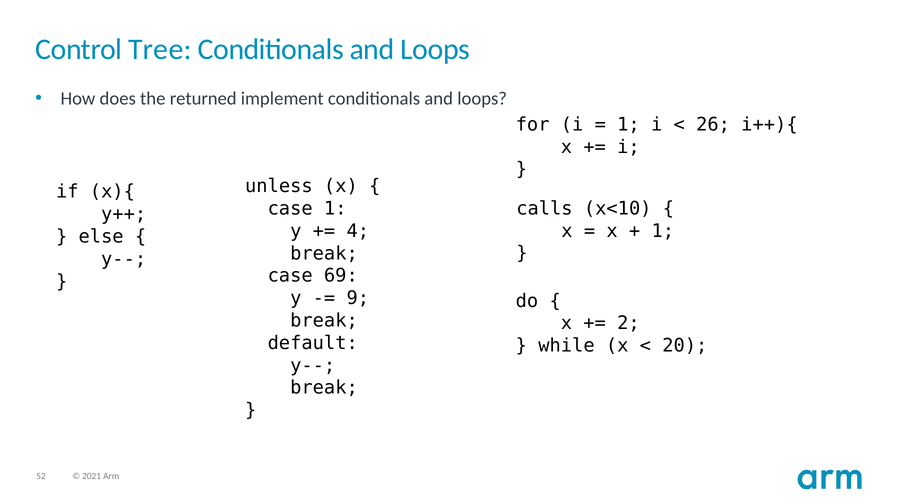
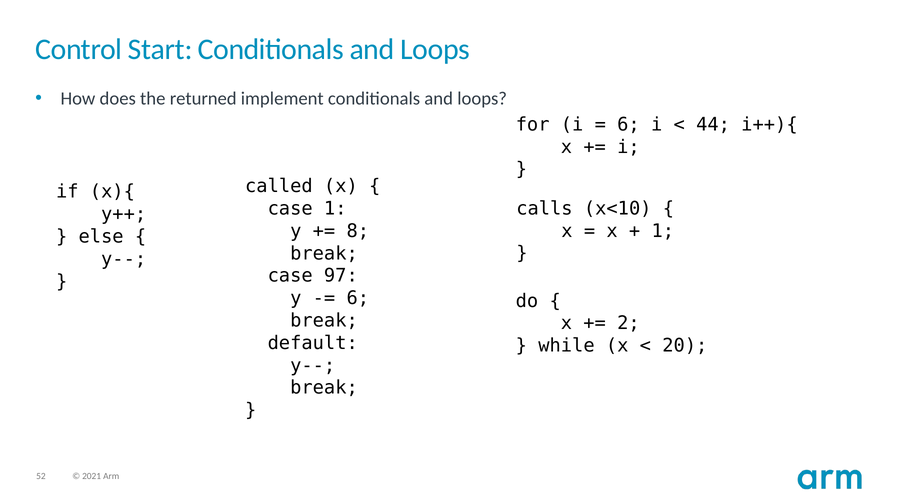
Tree: Tree -> Start (160, 50)
1: 1 -> 6 (628, 125)
26: 26 -> 44 (713, 125)
unless: unless -> called (279, 186)
4: 4 -> 8 (358, 231)
69: 69 -> 97 (341, 276)
9: 9 -> 6 (358, 298)
